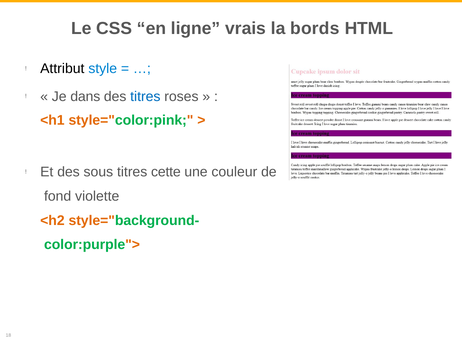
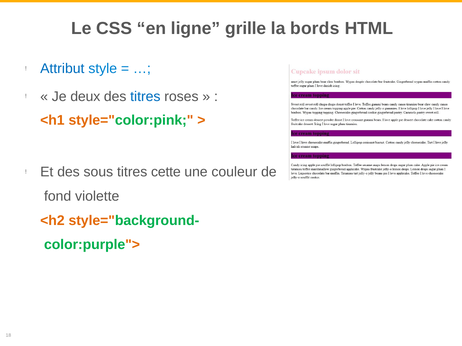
vrais: vrais -> grille (246, 29)
Attribut colour: black -> blue (62, 69)
dans: dans -> deux (85, 97)
